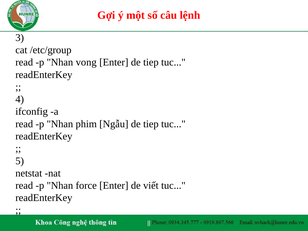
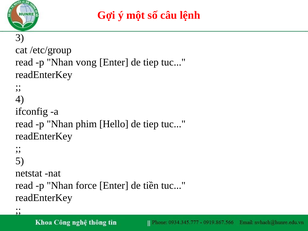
Ngẫu: Ngẫu -> Hello (114, 124)
viết: viết -> tiền (151, 186)
